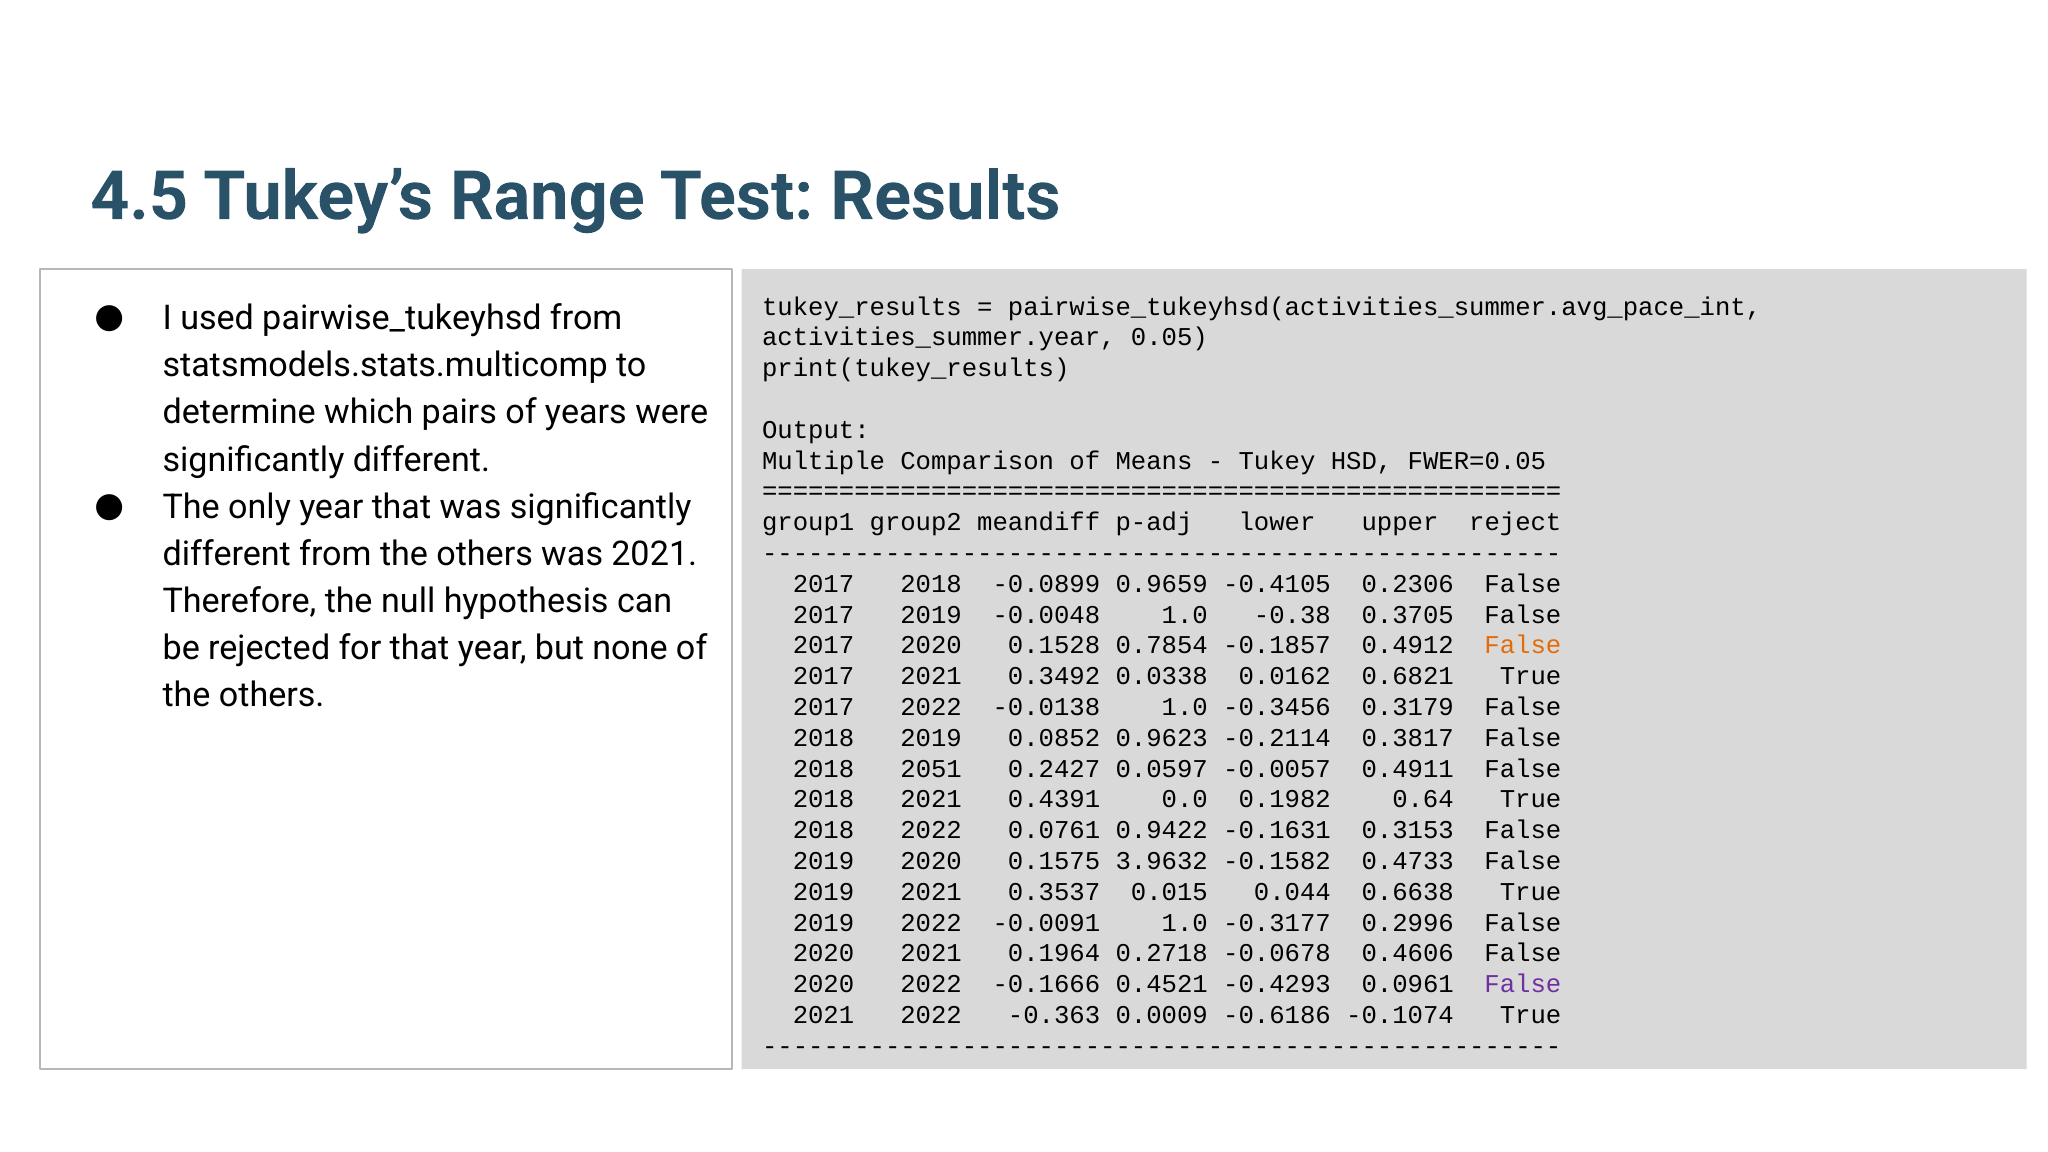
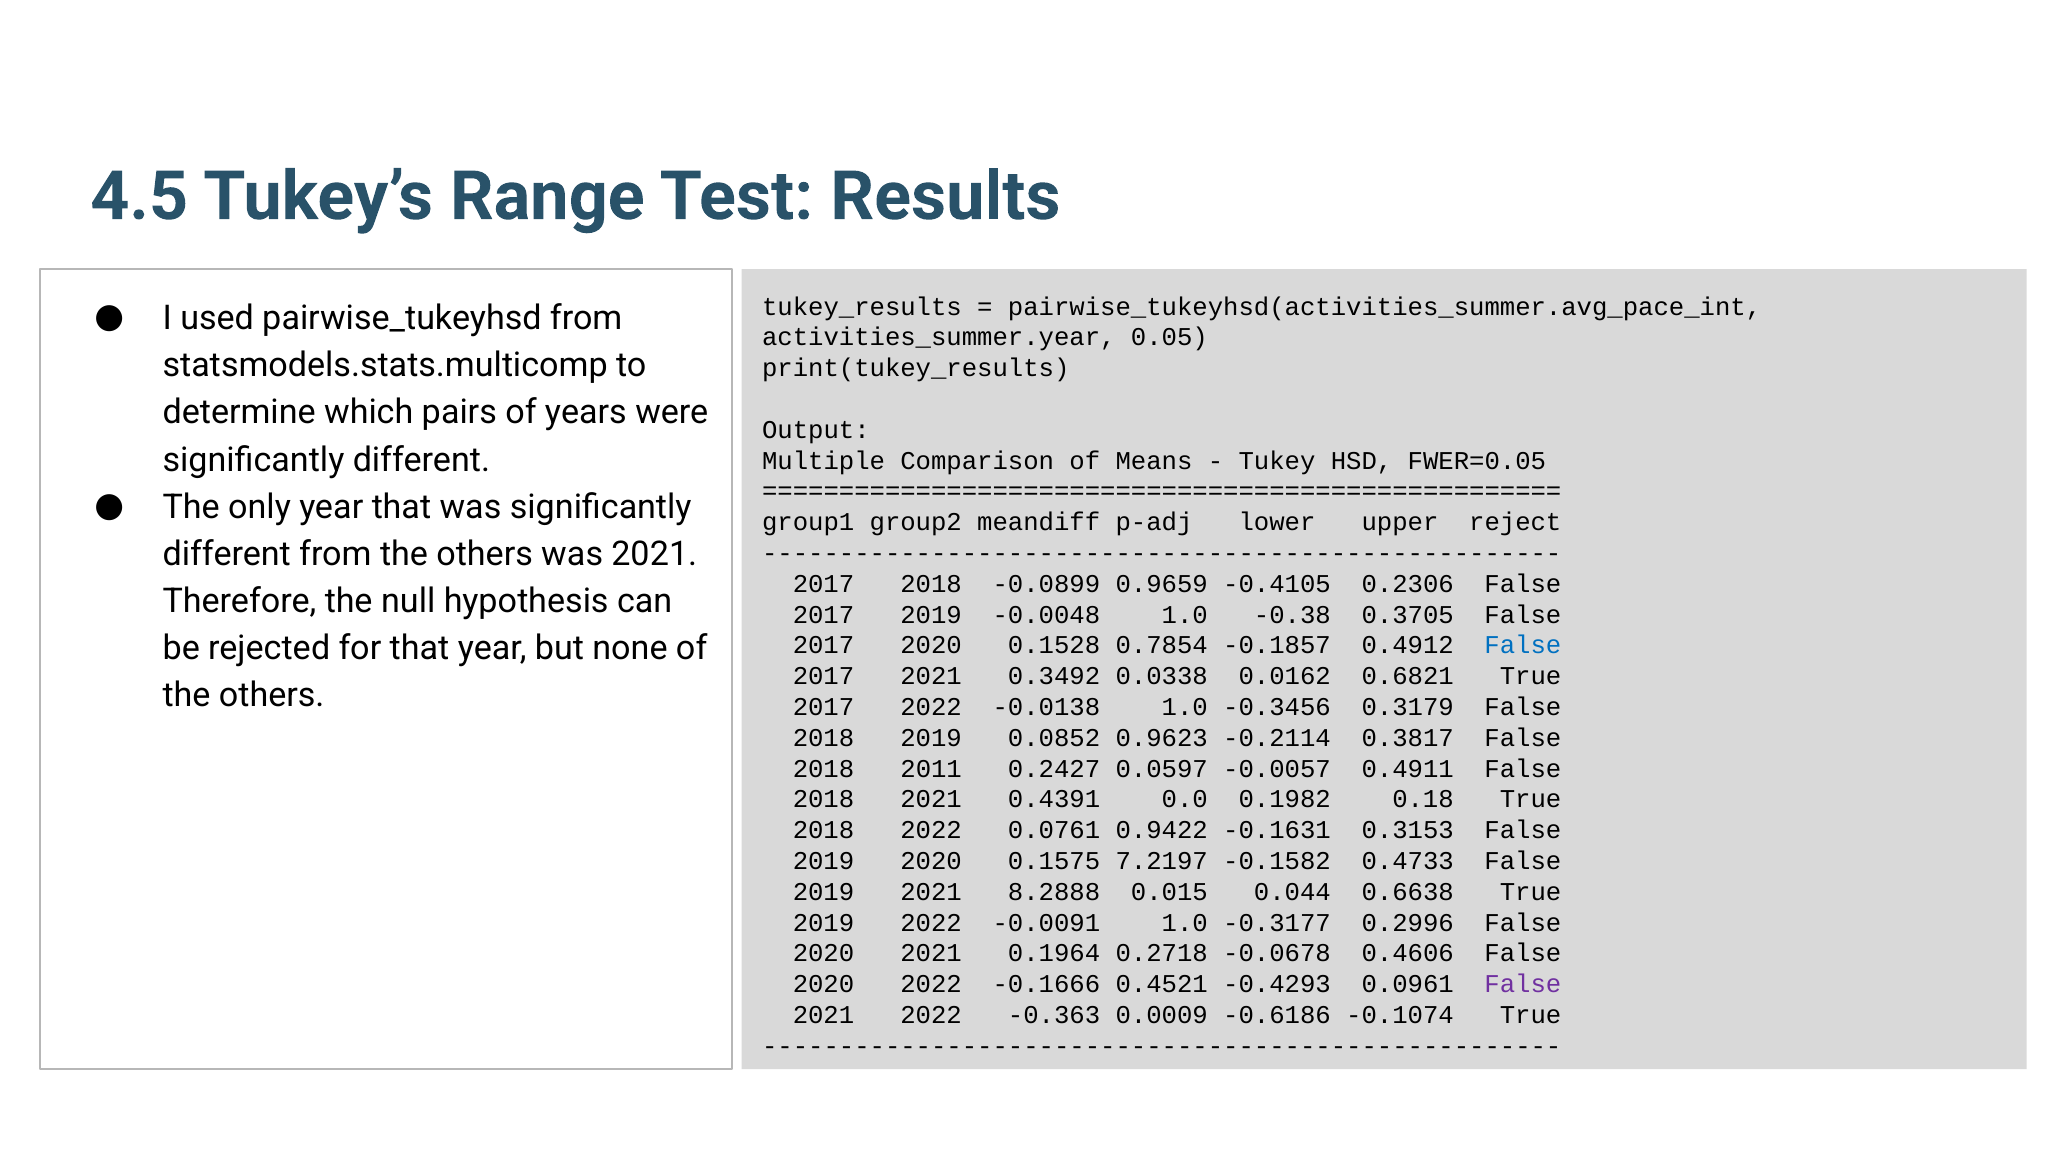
False colour: orange -> blue (1523, 646)
2051: 2051 -> 2011 (931, 769)
0.64: 0.64 -> 0.18 (1423, 800)
3.9632: 3.9632 -> 7.2197 (1162, 861)
0.3537: 0.3537 -> 8.2888 (1054, 892)
